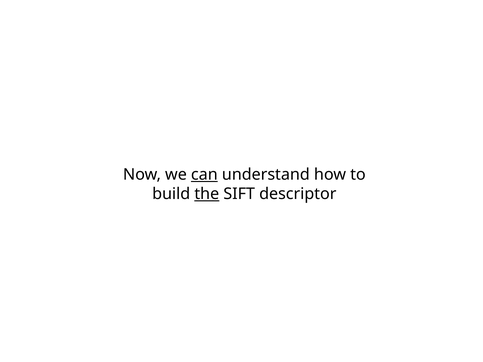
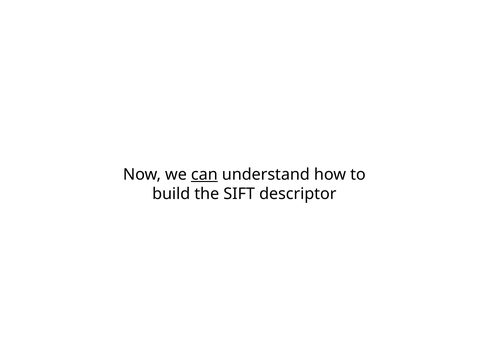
the underline: present -> none (207, 194)
